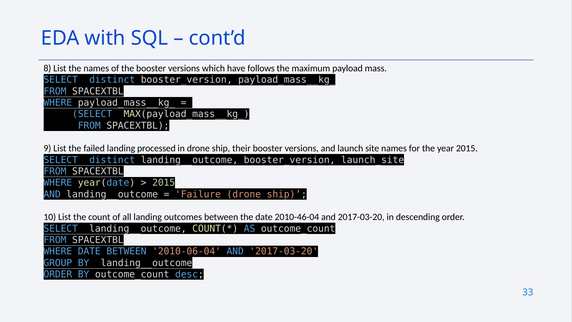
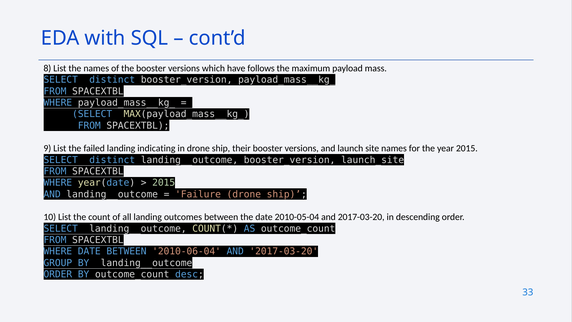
processed: processed -> indicating (156, 148)
2010-46-04: 2010-46-04 -> 2010-05-04 (297, 217)
